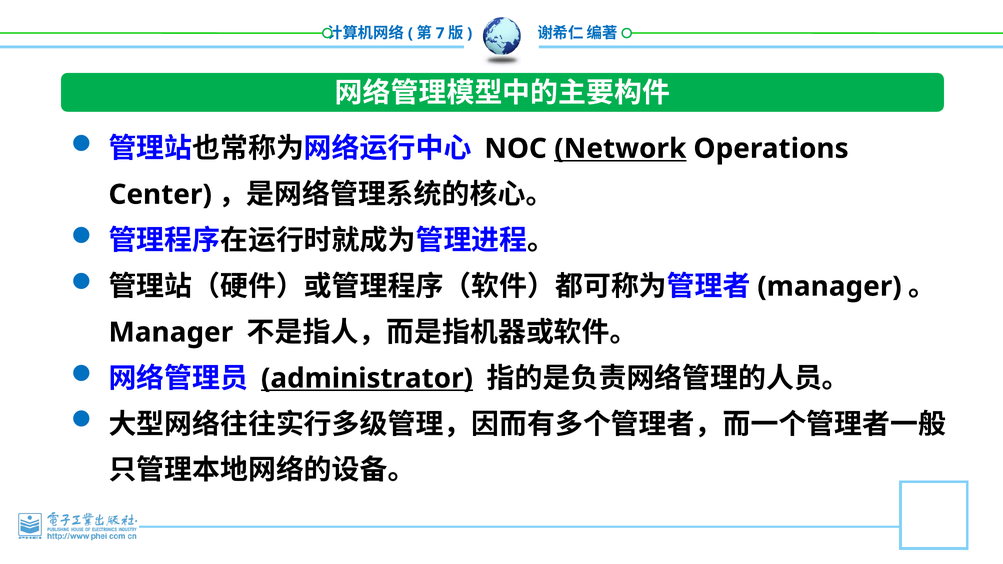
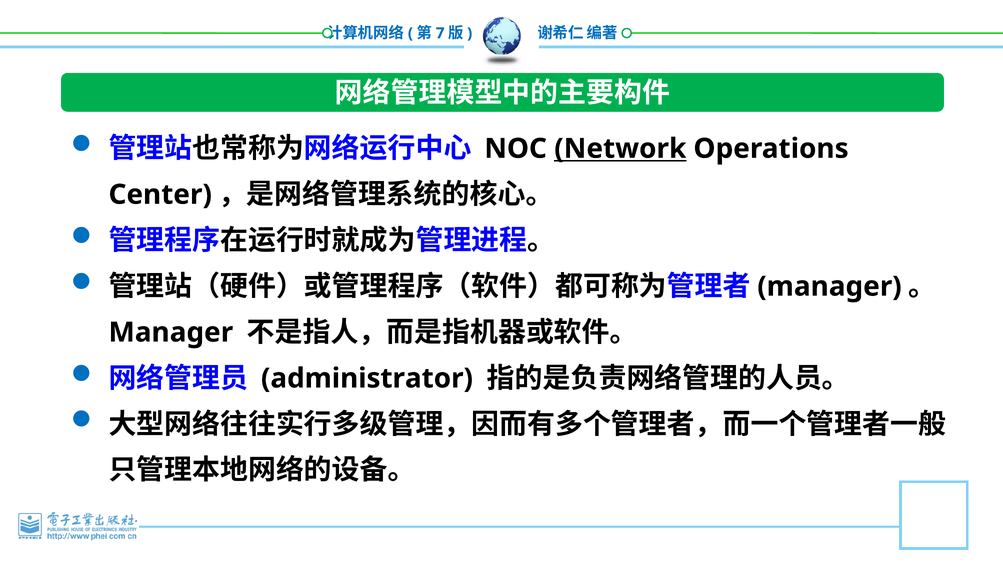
administrator underline: present -> none (367, 378)
